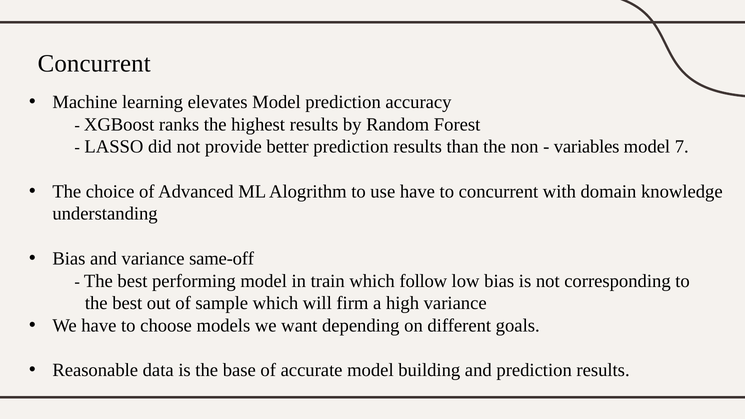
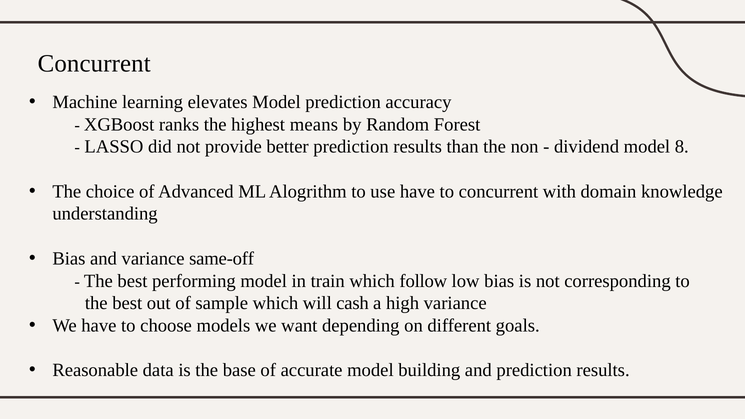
highest results: results -> means (314, 124)
variables: variables -> dividend (587, 147)
7: 7 -> 8 (682, 147)
firm: firm -> cash (353, 303)
